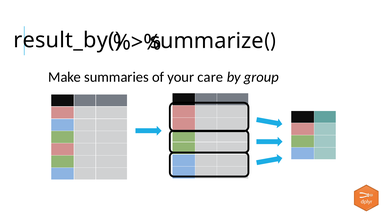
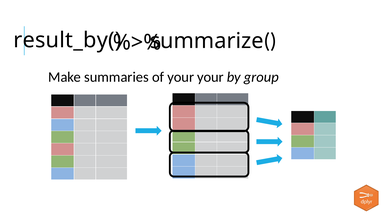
your care: care -> your (210, 77)
